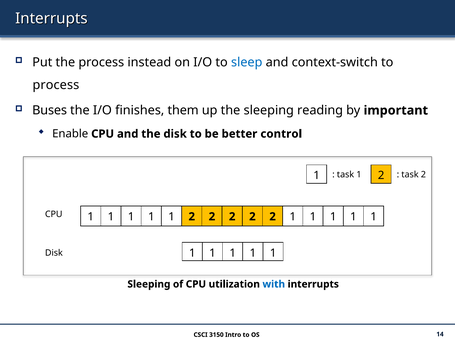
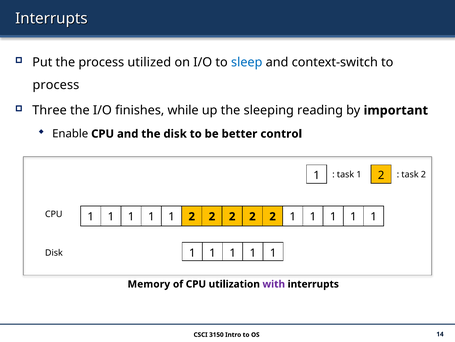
instead: instead -> utilized (149, 62)
Buses: Buses -> Three (50, 110)
them: them -> while (183, 110)
Sleeping: Sleeping -> Memory (149, 284)
with colour: blue -> purple (274, 284)
